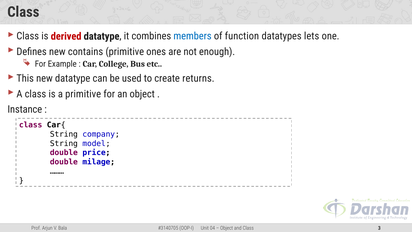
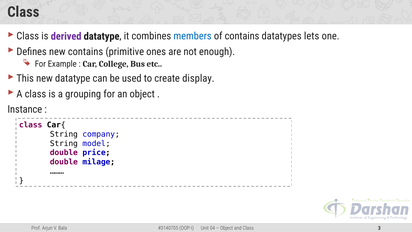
derived colour: red -> purple (66, 36)
of function: function -> contains (242, 36)
returns: returns -> display (198, 78)
a primitive: primitive -> grouping (83, 94)
